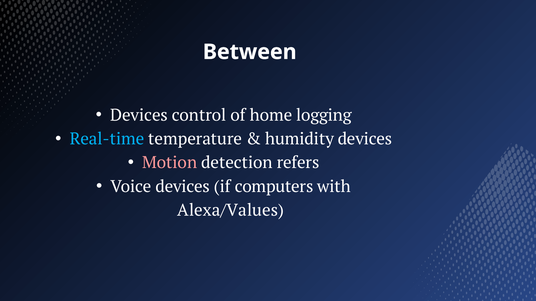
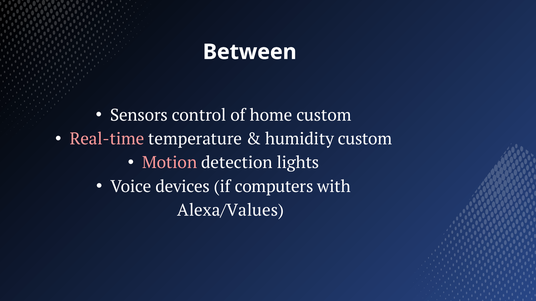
Devices: Devices -> Sensors (139, 115)
home logging: logging -> custom (324, 115)
Real-time colour: light blue -> pink (107, 139)
humidity devices: devices -> custom (365, 139)
refers: refers -> lights (298, 163)
